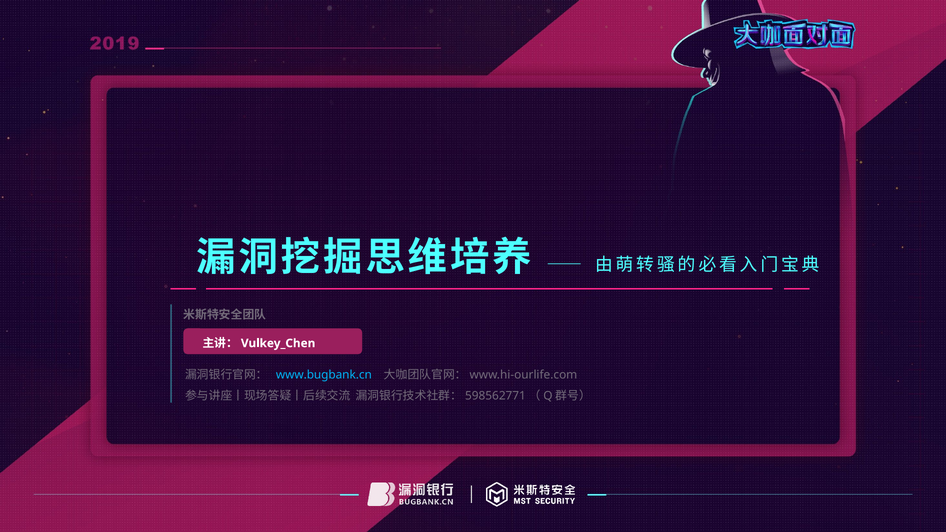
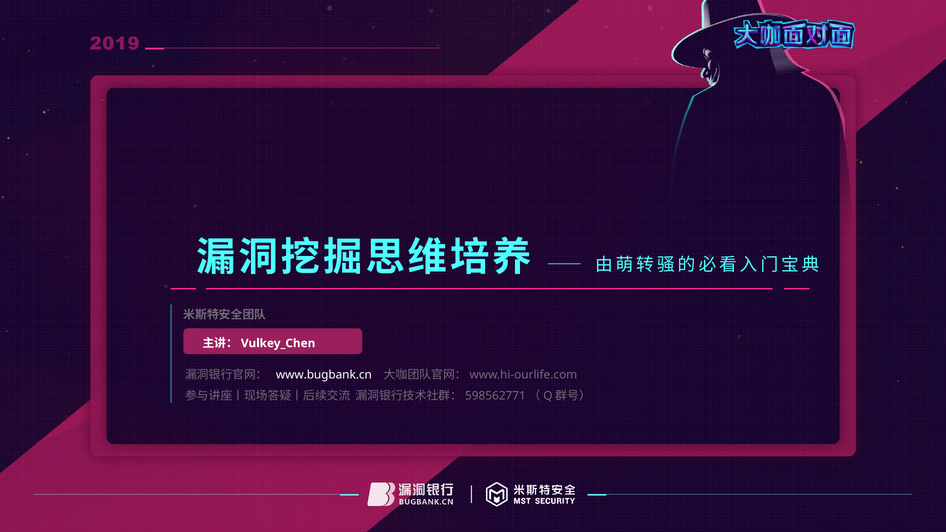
www.bugbank.cn colour: light blue -> white (324, 375)
